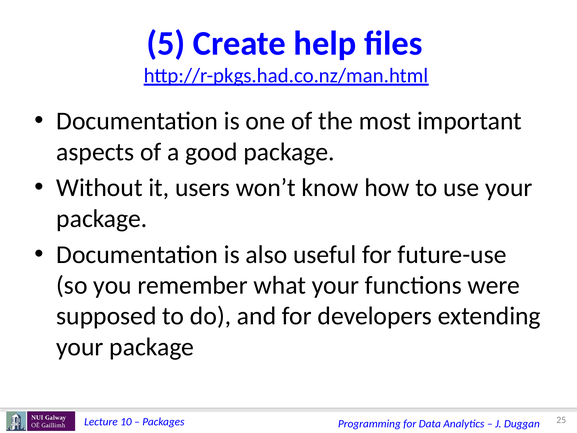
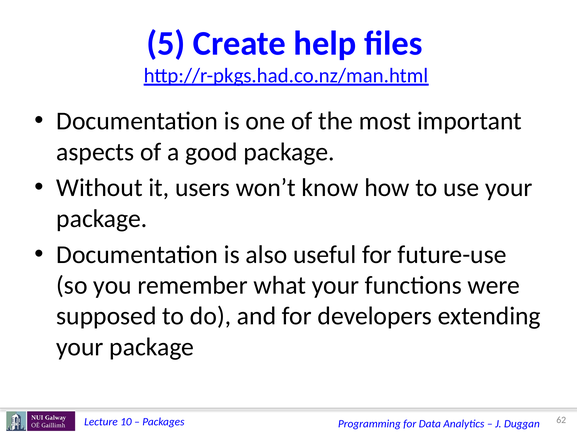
25: 25 -> 62 (561, 420)
